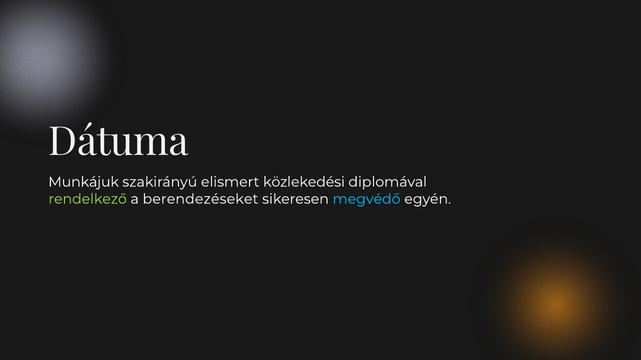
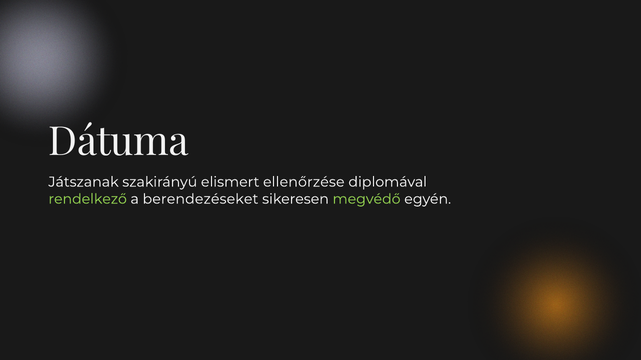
Munkájuk: Munkájuk -> Játszanak (84, 182)
közlekedési: közlekedési -> ellenőrzése (304, 182)
megvédő colour: light blue -> light green (367, 199)
